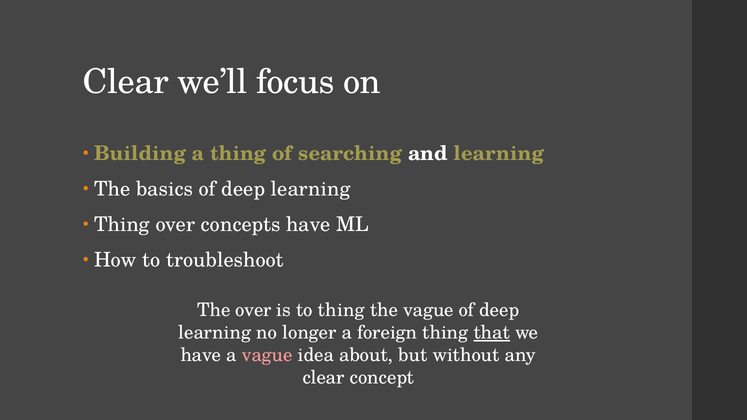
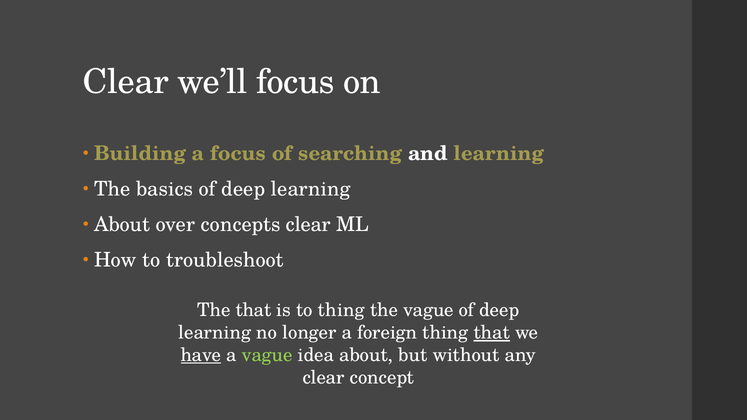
a thing: thing -> focus (238, 154)
Thing: Thing -> About (122, 225)
concepts have: have -> clear (308, 225)
The over: over -> that (253, 310)
have underline: none -> present (201, 355)
vague colour: pink -> light green (267, 355)
